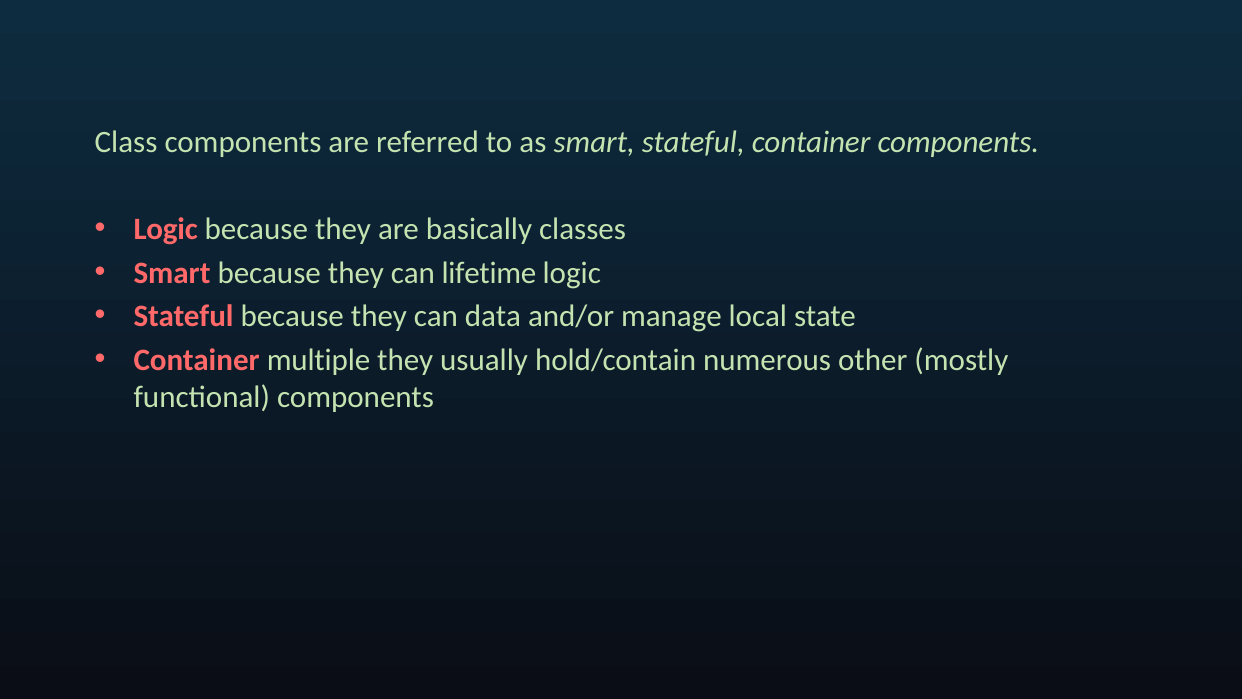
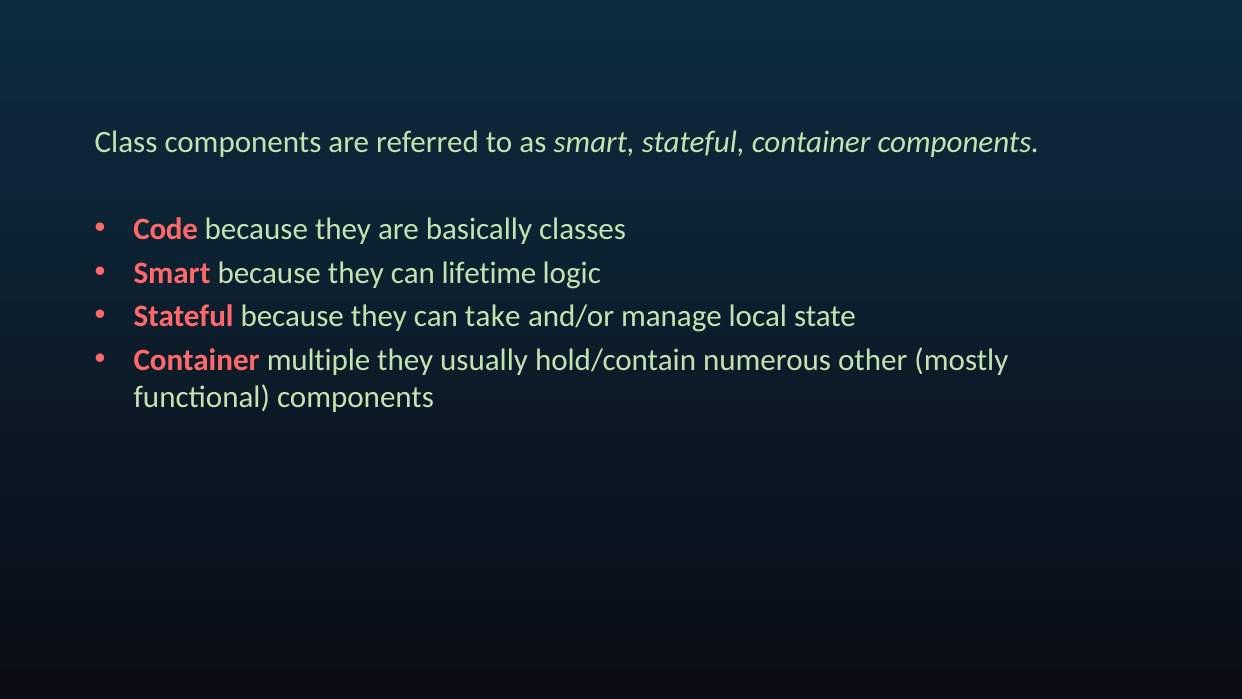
Logic: Logic -> Code (166, 229)
data: data -> take (493, 316)
